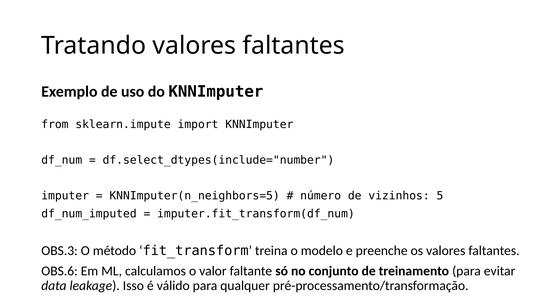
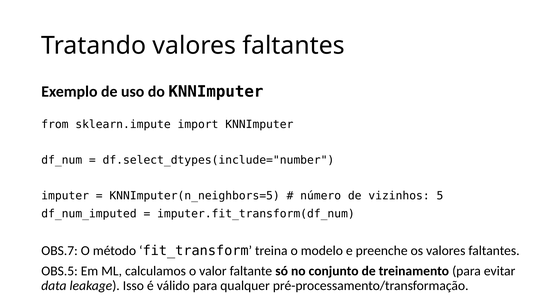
OBS.3: OBS.3 -> OBS.7 (60, 251)
OBS.6: OBS.6 -> OBS.5 (60, 271)
